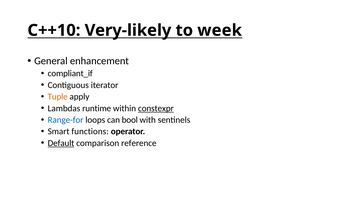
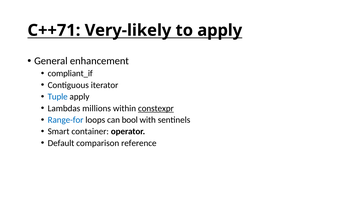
C++10: C++10 -> C++71 (54, 30)
to week: week -> apply (220, 30)
Tuple colour: orange -> blue (58, 96)
runtime: runtime -> millions (97, 108)
functions: functions -> container (90, 131)
Default underline: present -> none (61, 143)
